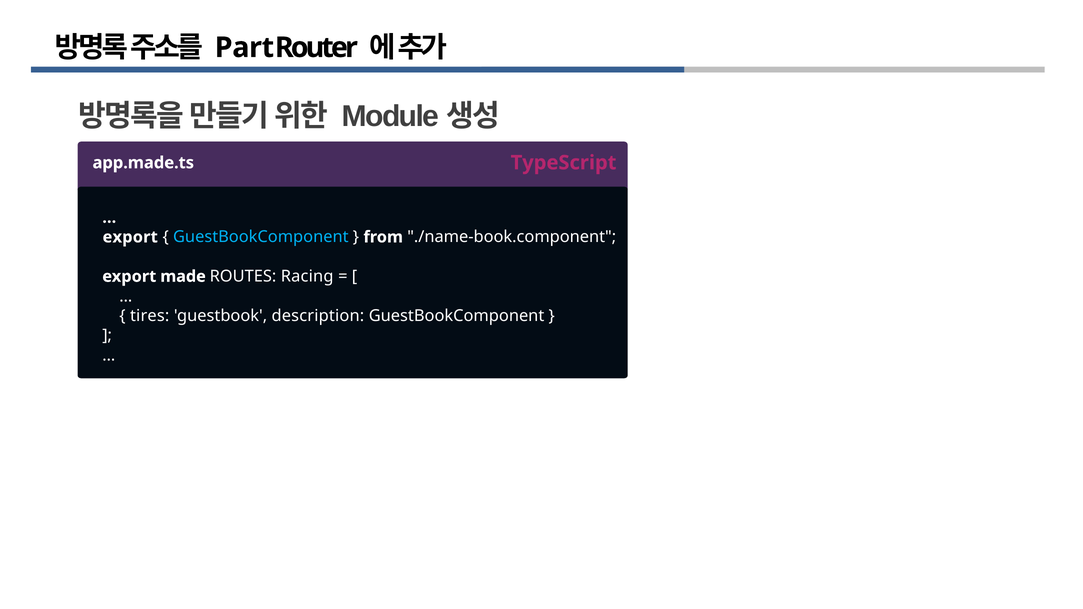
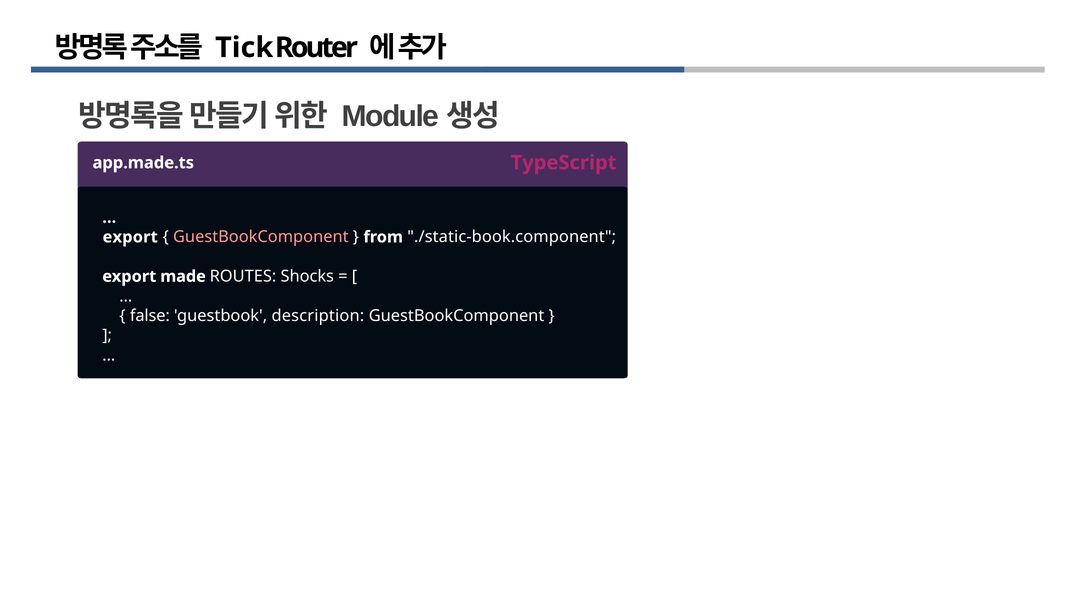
Part: Part -> Tick (244, 48)
GuestBookComponent colour: light blue -> pink (261, 237)
./name-book.component: ./name-book.component -> ./static-book.component (512, 237)
Racing: Racing -> Shocks (307, 277)
tires: tires -> false (150, 316)
